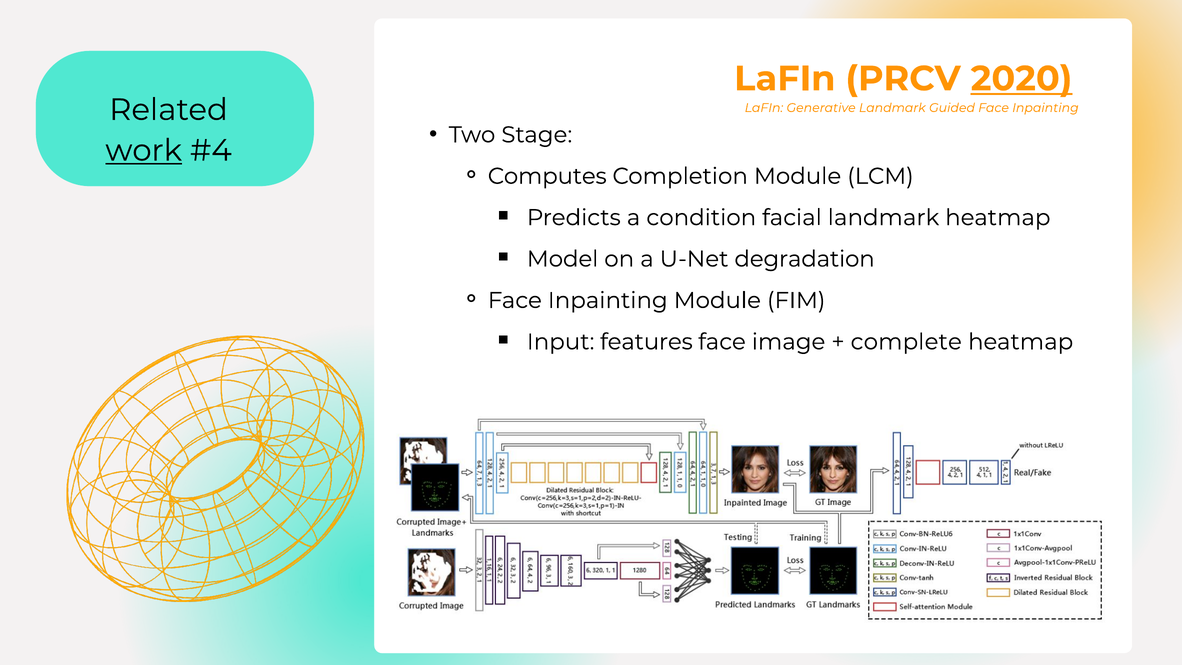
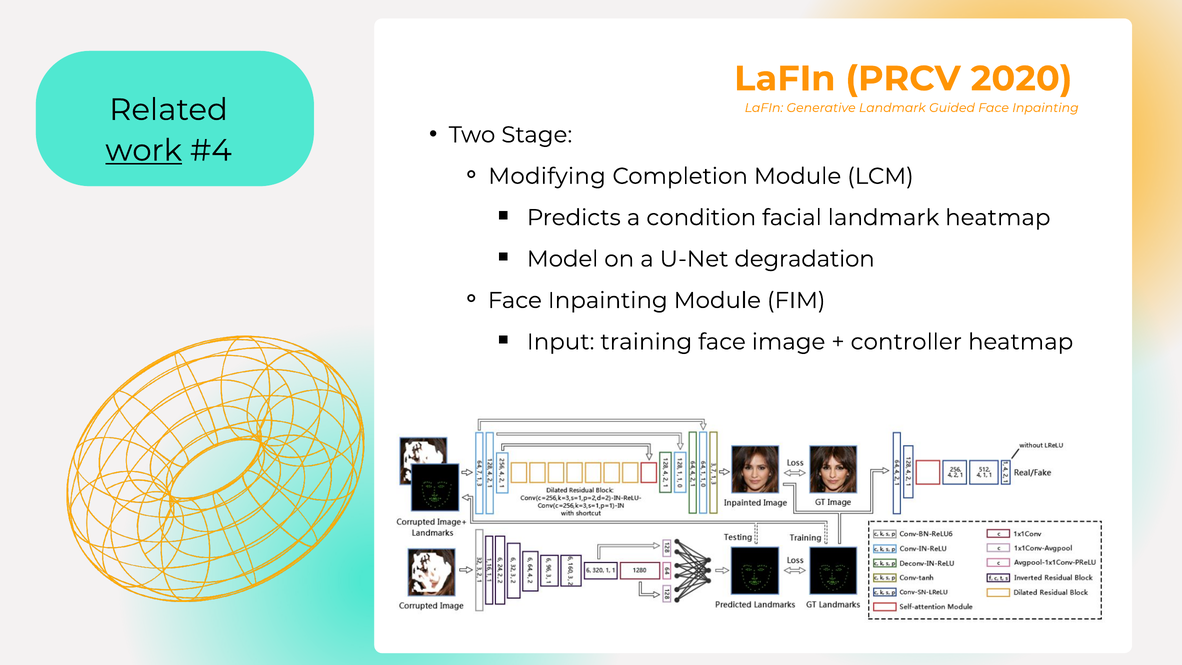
2020 underline: present -> none (1022, 79)
Computes: Computes -> Modifying (547, 176)
features: features -> training (646, 342)
complete: complete -> controller (906, 342)
